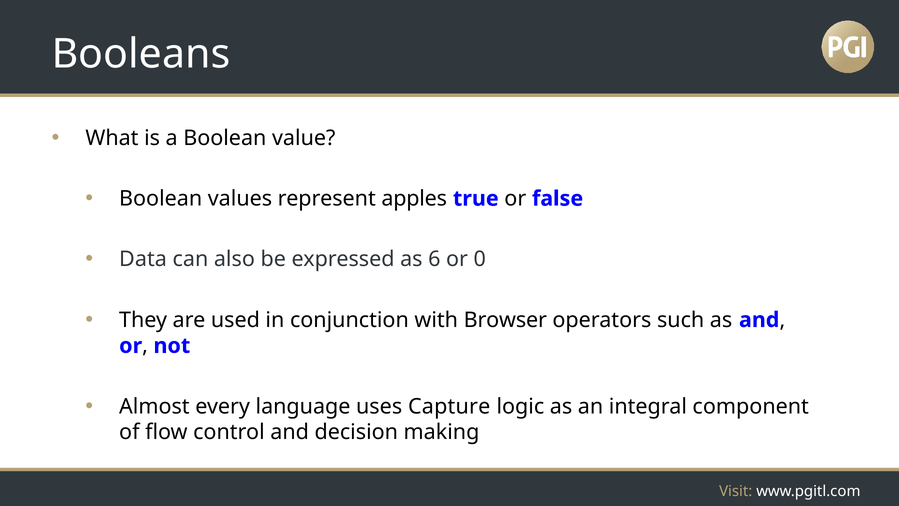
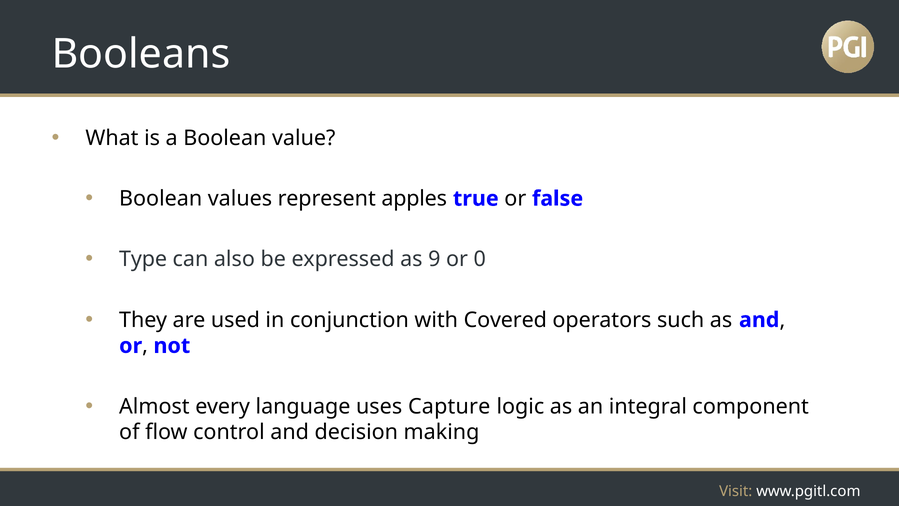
Data: Data -> Type (143, 259)
6: 6 -> 9 (434, 259)
Browser: Browser -> Covered (505, 320)
